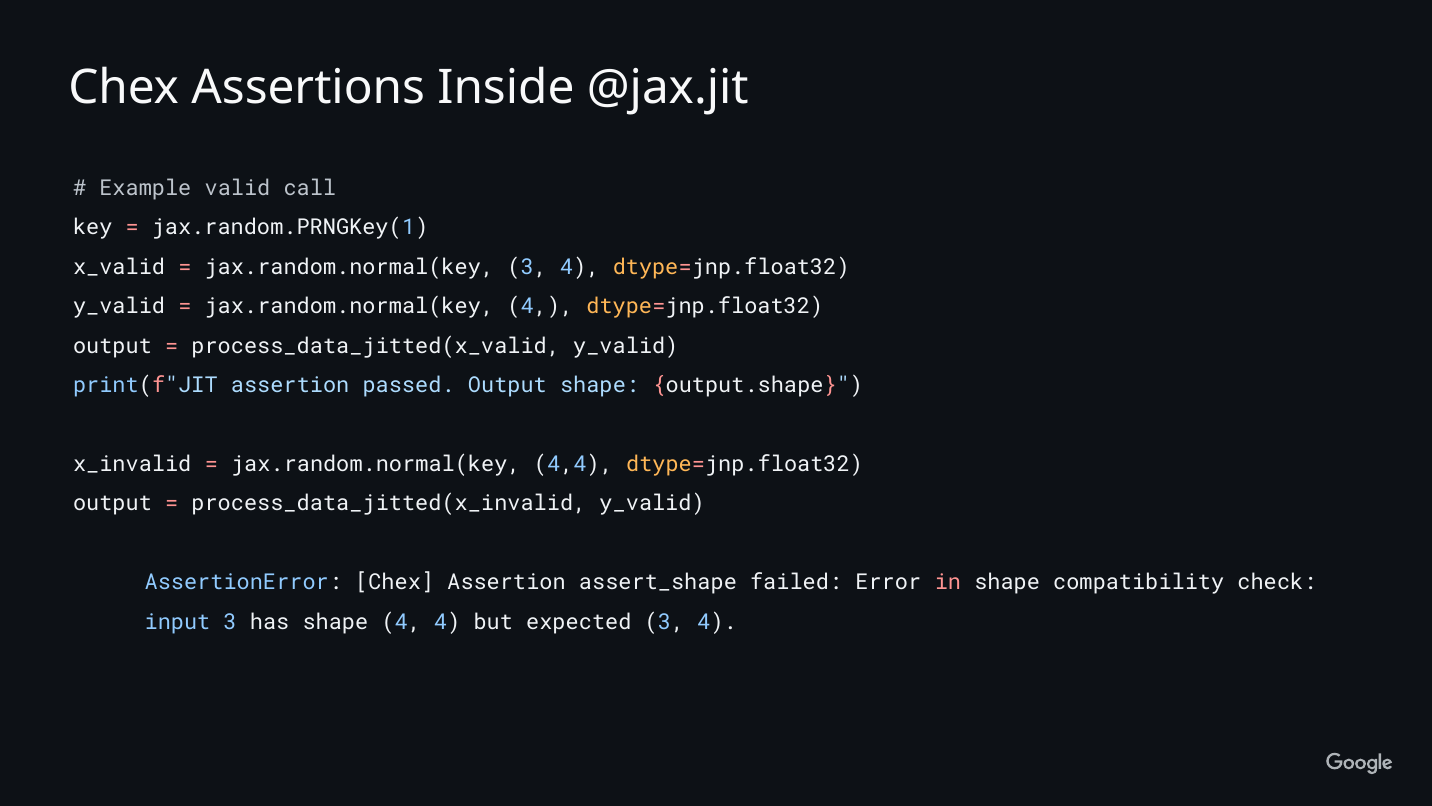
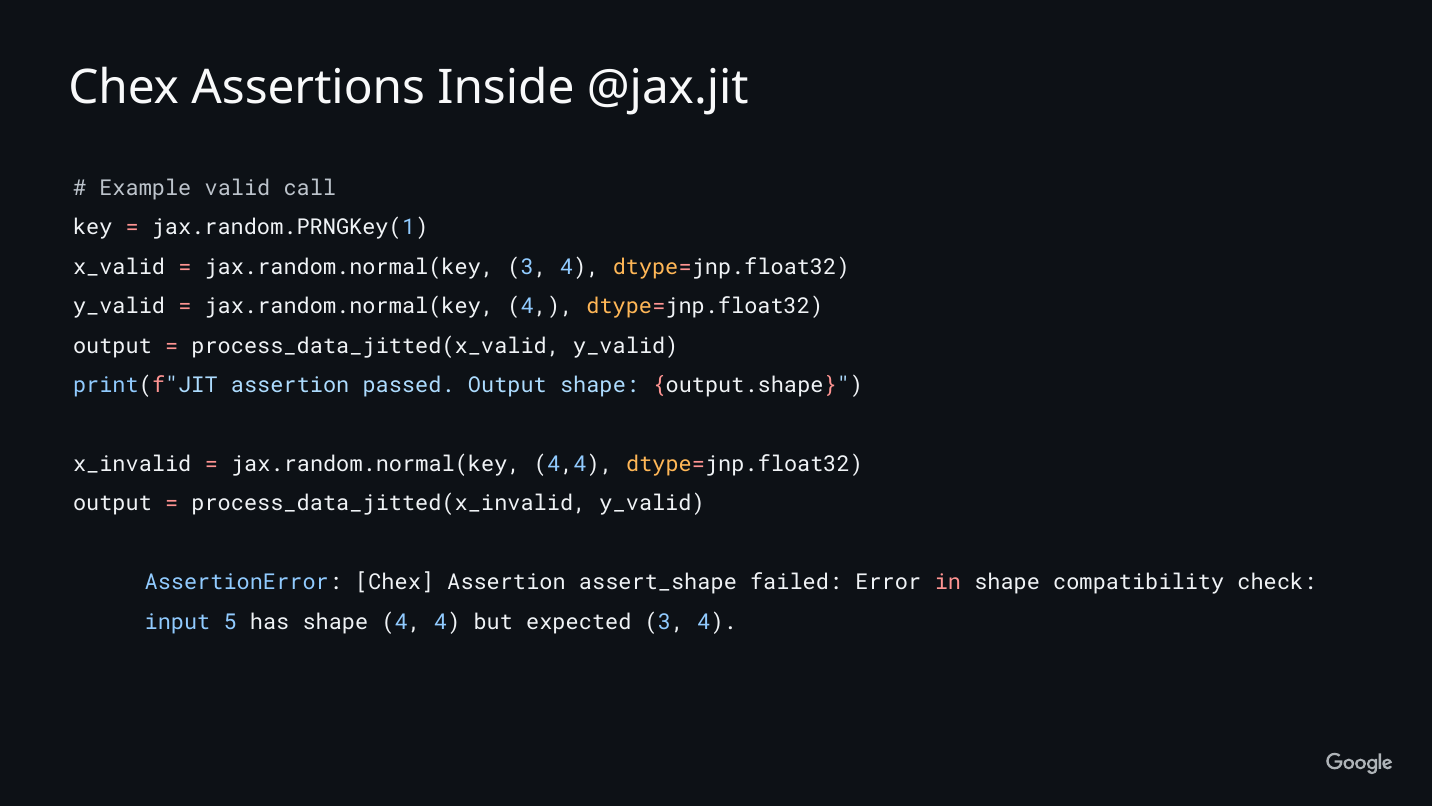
input 3: 3 -> 5 (230, 622)
